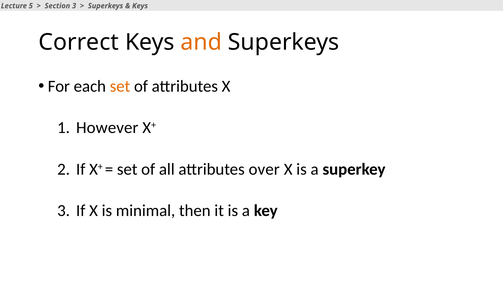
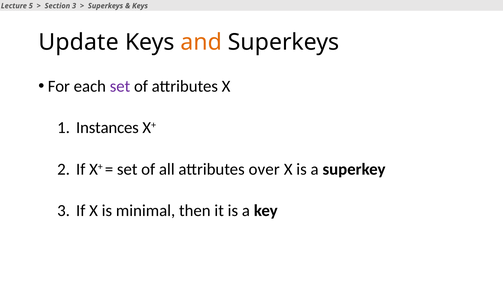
Correct: Correct -> Update (79, 42)
set colour: orange -> purple (120, 86)
However: However -> Instances (107, 128)
